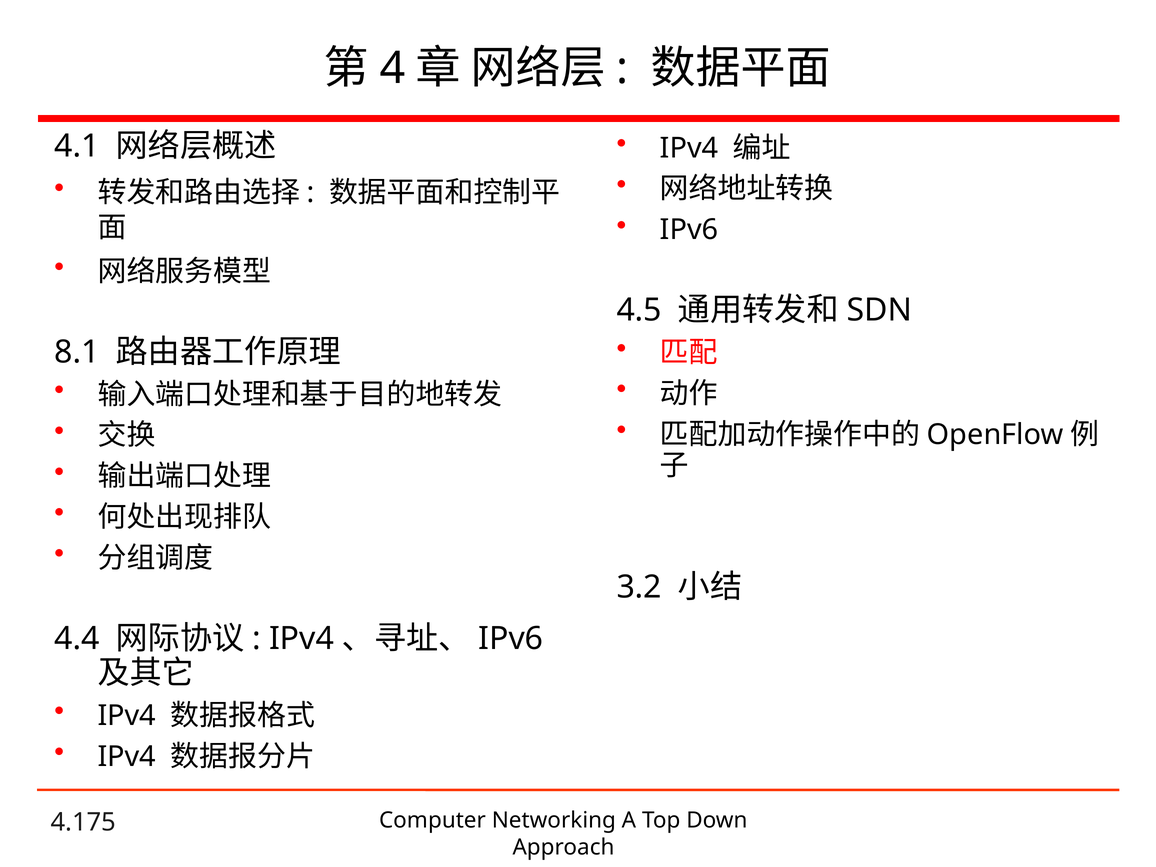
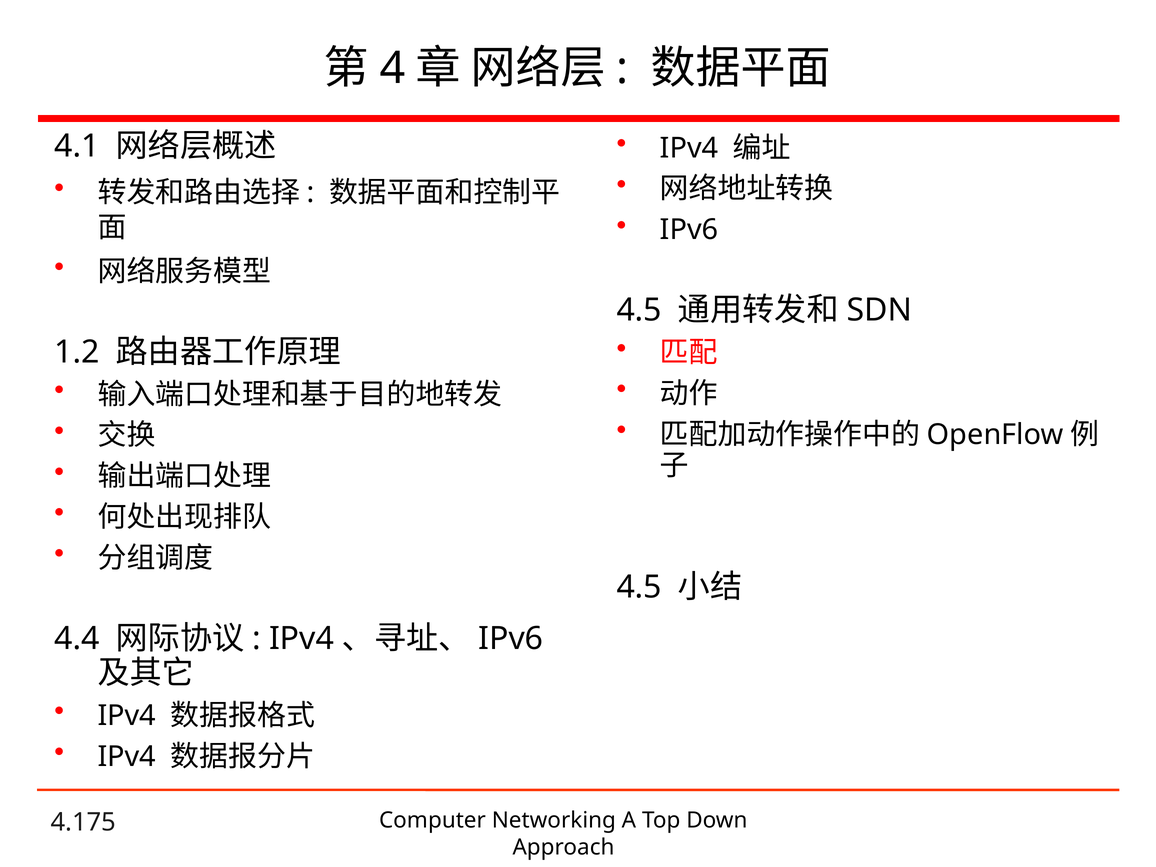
8.1: 8.1 -> 1.2 (77, 352)
3.2: 3.2 -> 4.5 (639, 587)
